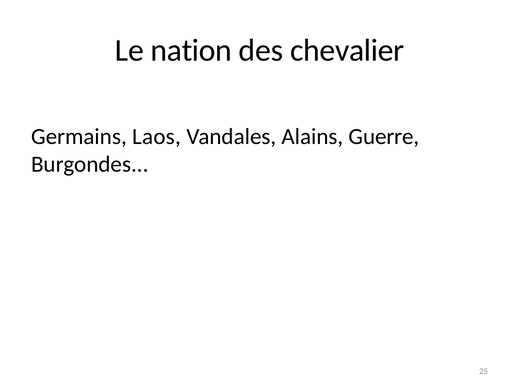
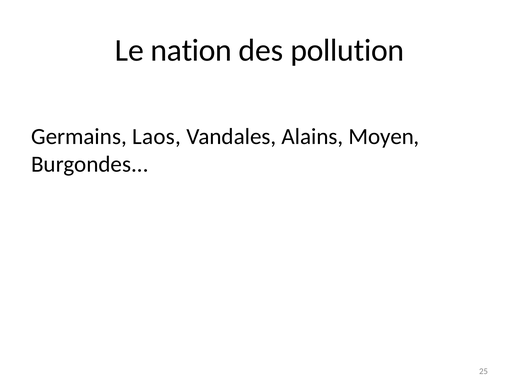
chevalier: chevalier -> pollution (347, 50)
Guerre: Guerre -> Moyen (384, 137)
